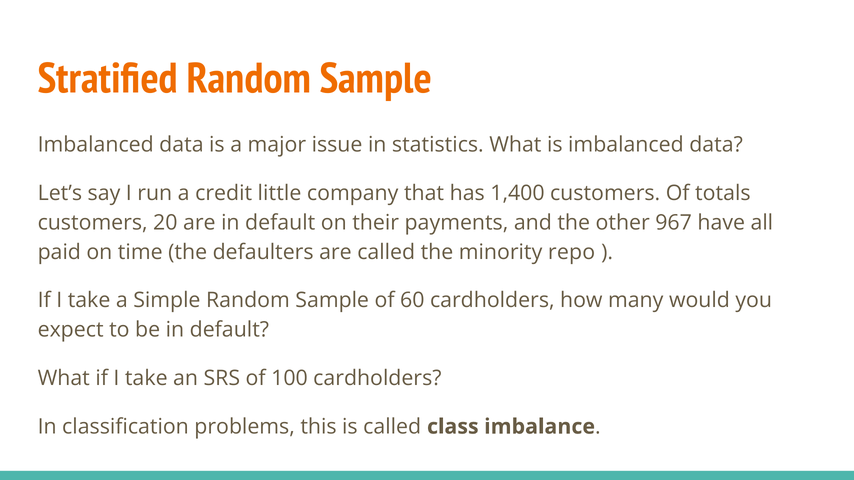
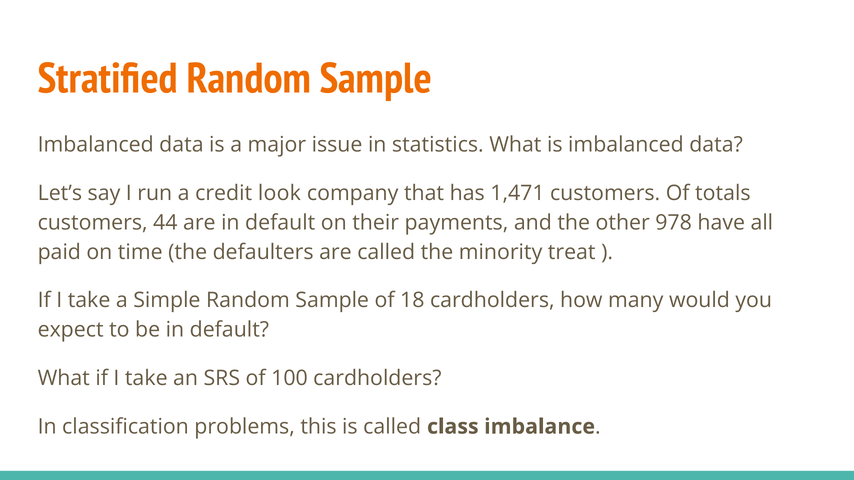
little: little -> look (279, 193)
1,400: 1,400 -> 1,471 (517, 193)
20: 20 -> 44 (165, 223)
967: 967 -> 978 (674, 223)
repo: repo -> treat (572, 252)
60: 60 -> 18 (412, 301)
